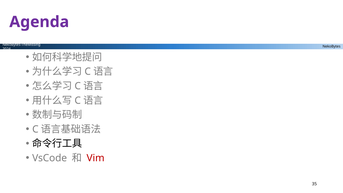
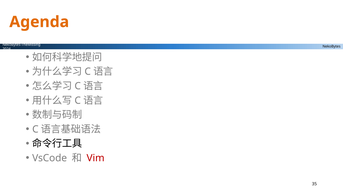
Agenda colour: purple -> orange (39, 22)
